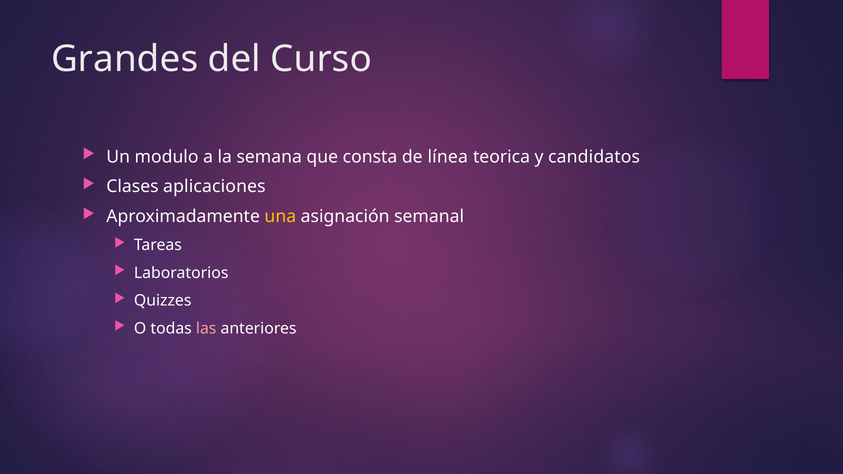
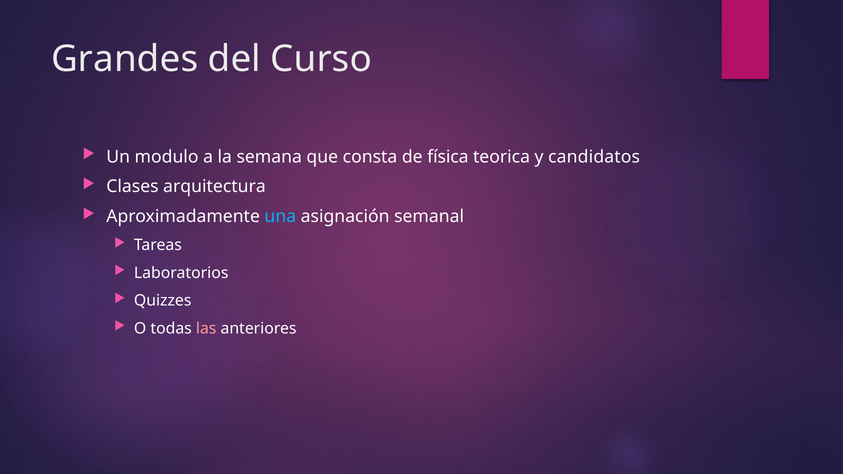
línea: línea -> física (448, 157)
aplicaciones: aplicaciones -> arquitectura (214, 187)
una colour: yellow -> light blue (280, 217)
